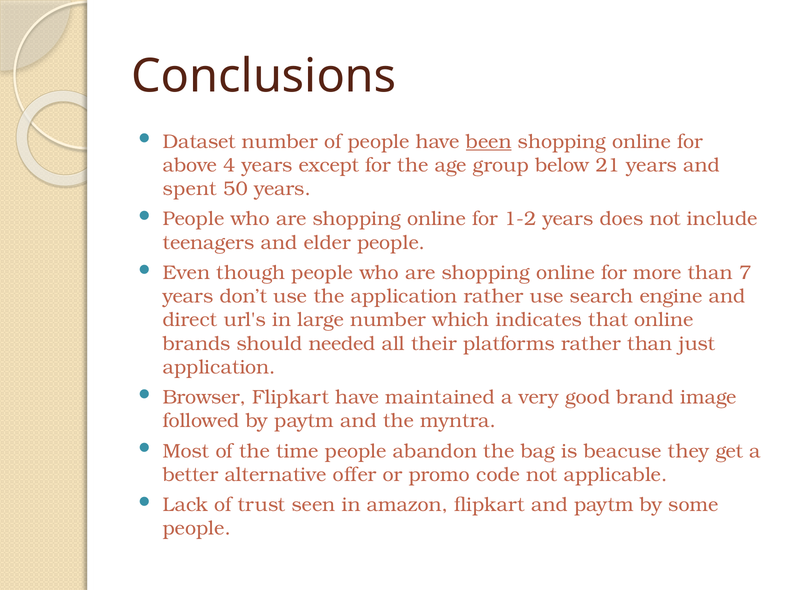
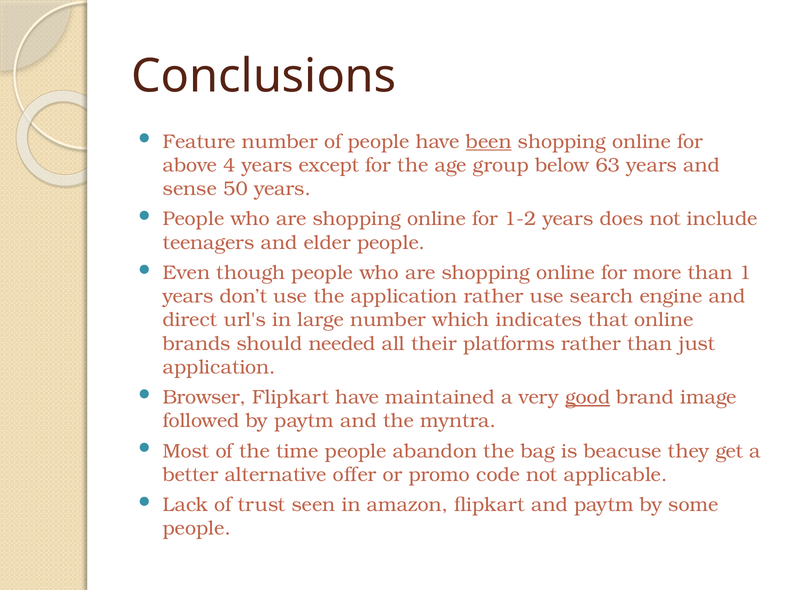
Dataset: Dataset -> Feature (199, 142)
21: 21 -> 63 (608, 165)
spent: spent -> sense (190, 189)
7: 7 -> 1 (745, 273)
good underline: none -> present (588, 397)
